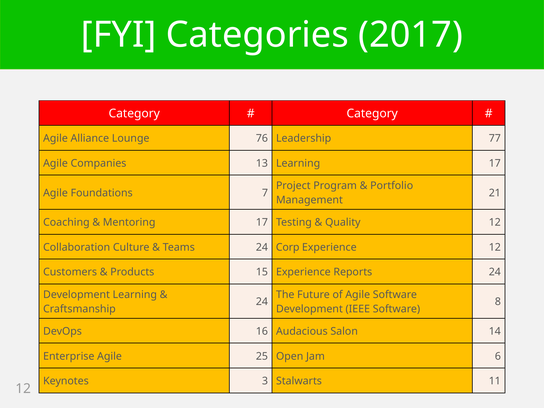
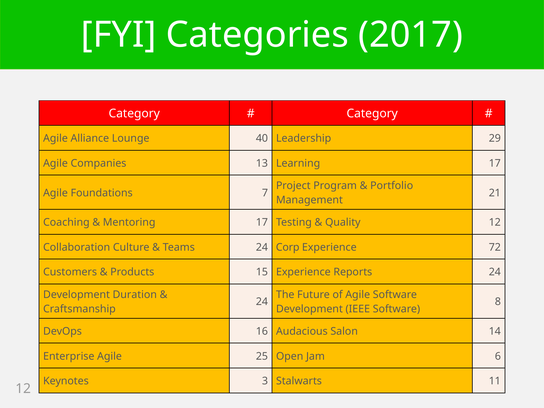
76: 76 -> 40 (262, 138)
77: 77 -> 29 (495, 138)
Experience 12: 12 -> 72 (495, 247)
Development Learning: Learning -> Duration (135, 295)
